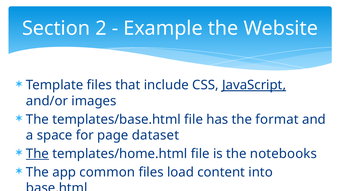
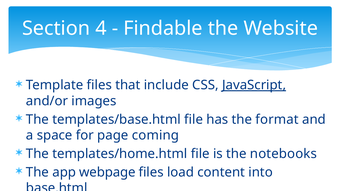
2: 2 -> 4 (101, 28)
Example: Example -> Findable (163, 28)
dataset: dataset -> coming (155, 135)
The underline: present -> none (37, 154)
common: common -> webpage (107, 173)
